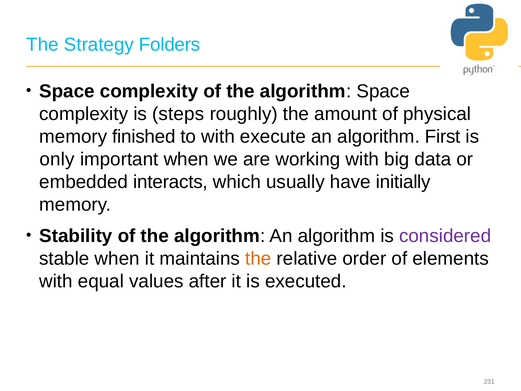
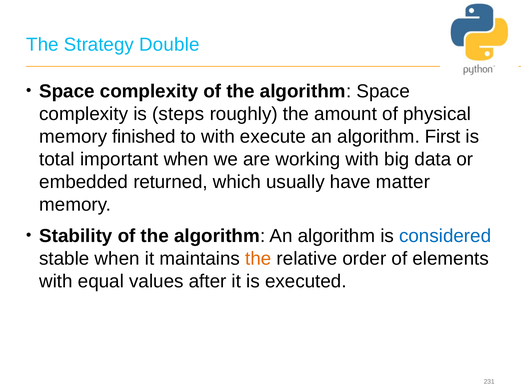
Folders: Folders -> Double (169, 44)
only: only -> total (57, 159)
interacts: interacts -> returned (171, 182)
initially: initially -> matter (403, 182)
considered colour: purple -> blue (445, 236)
